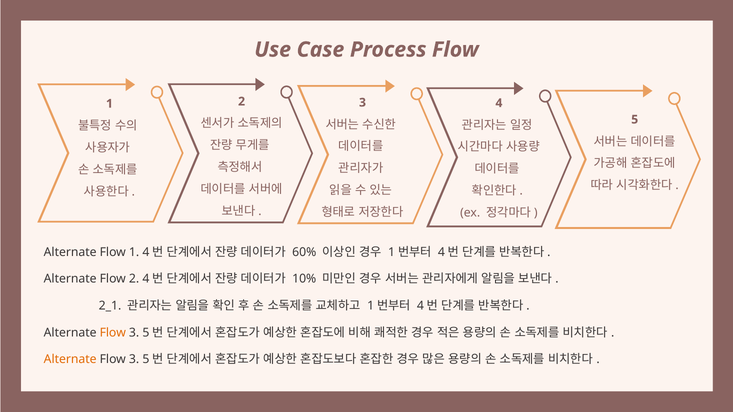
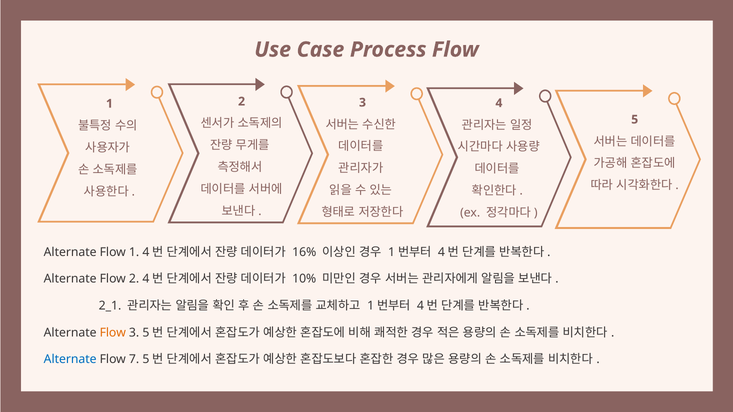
60%: 60% -> 16% (304, 252)
Alternate colour: orange -> blue (70, 360)
3: 3 -> 7 (134, 360)
